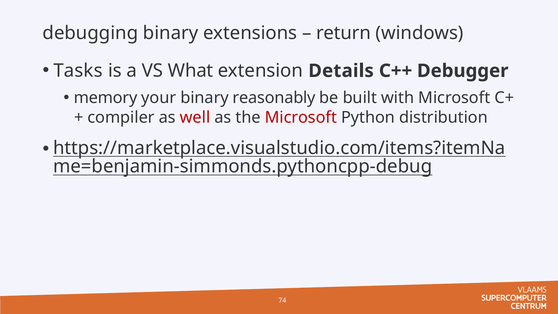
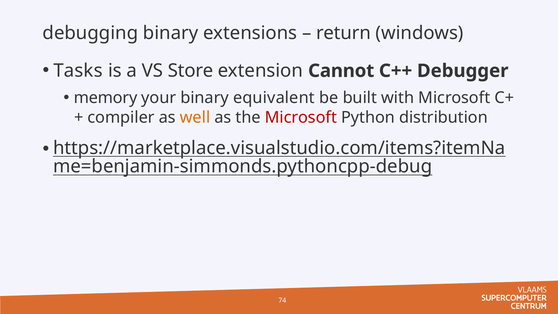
What: What -> Store (191, 71)
Details: Details -> Cannot (341, 71)
reasonably: reasonably -> equivalent (274, 98)
well colour: red -> orange (195, 117)
